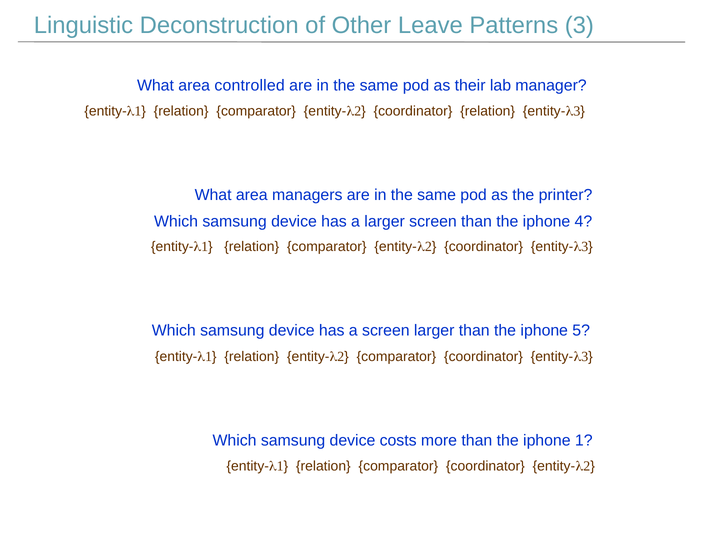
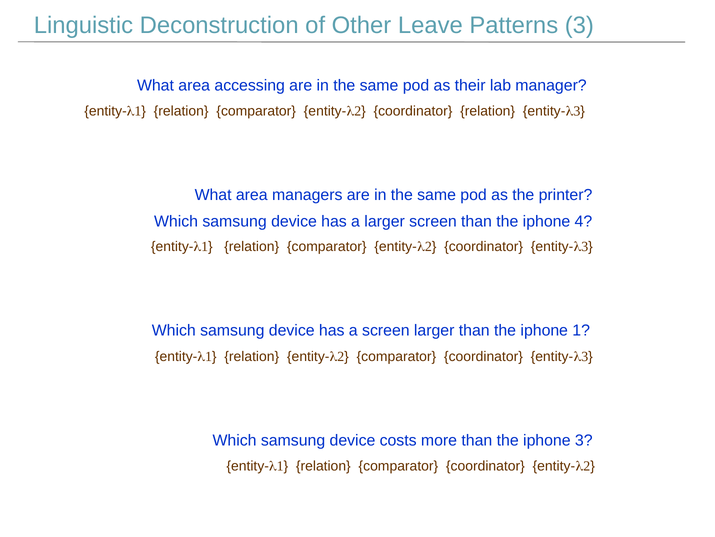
controlled: controlled -> accessing (250, 85)
5: 5 -> 1 (581, 330)
iphone 1: 1 -> 3 (584, 440)
